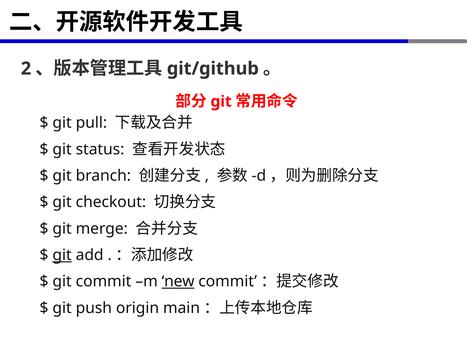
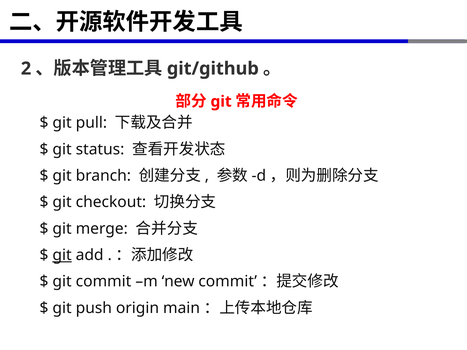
new underline: present -> none (178, 282)
